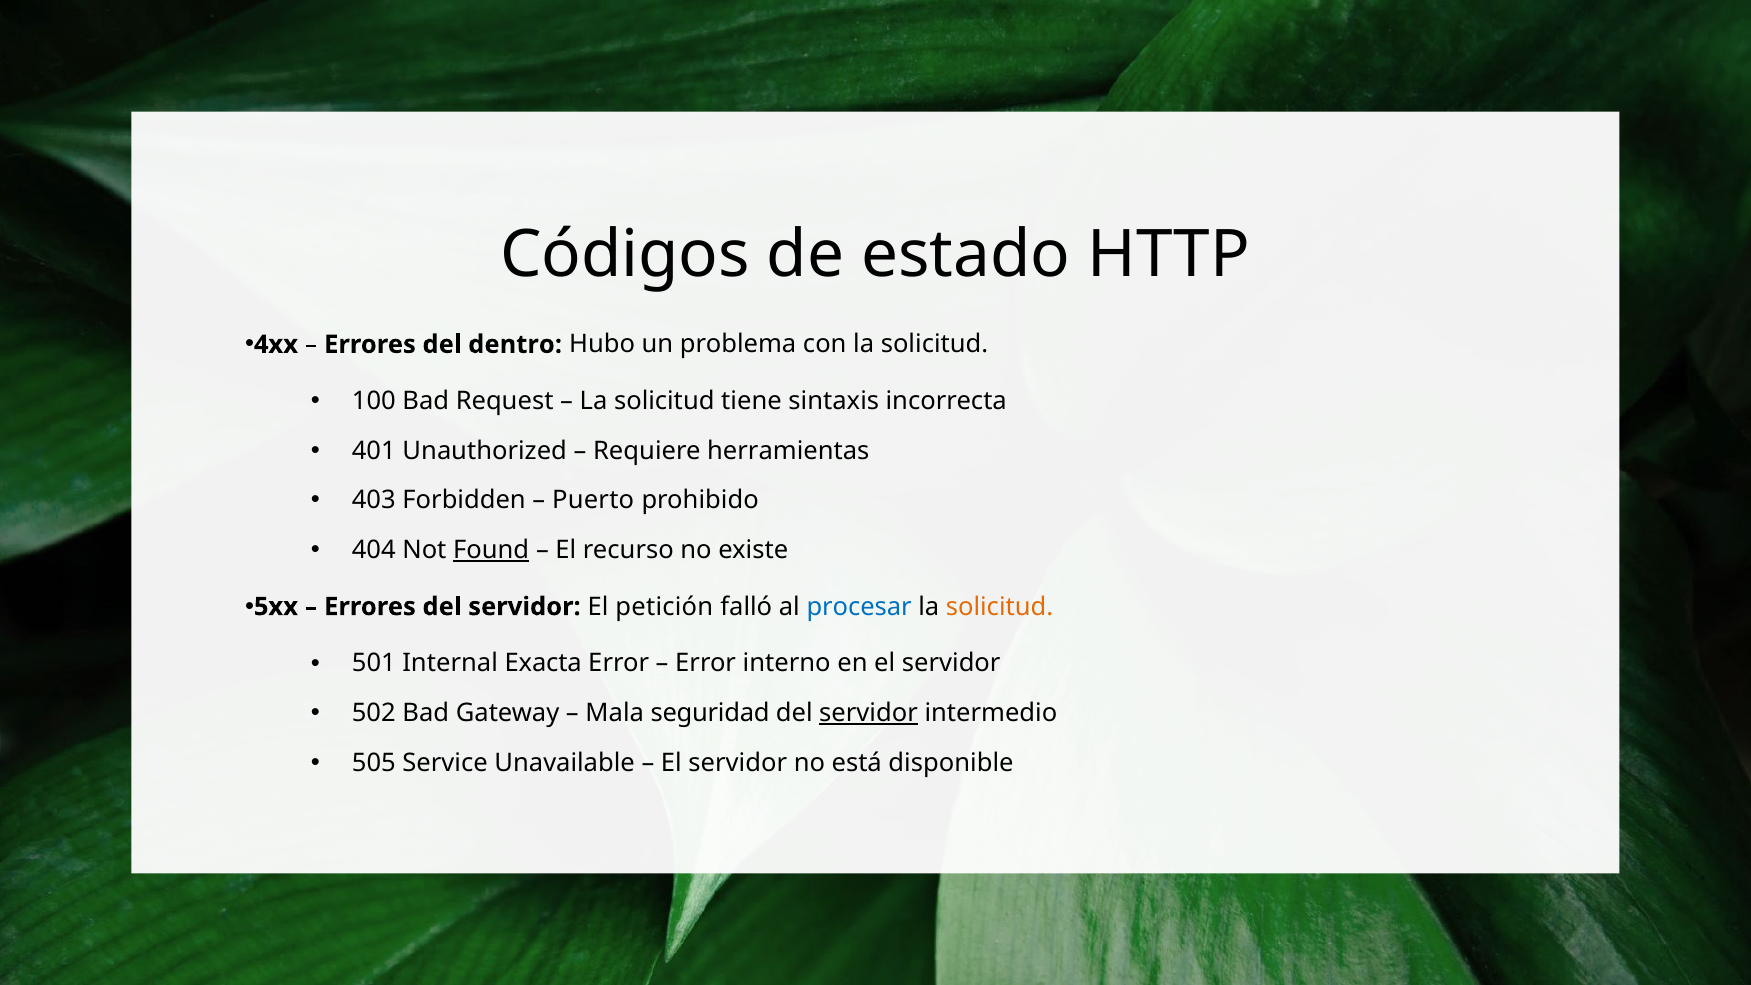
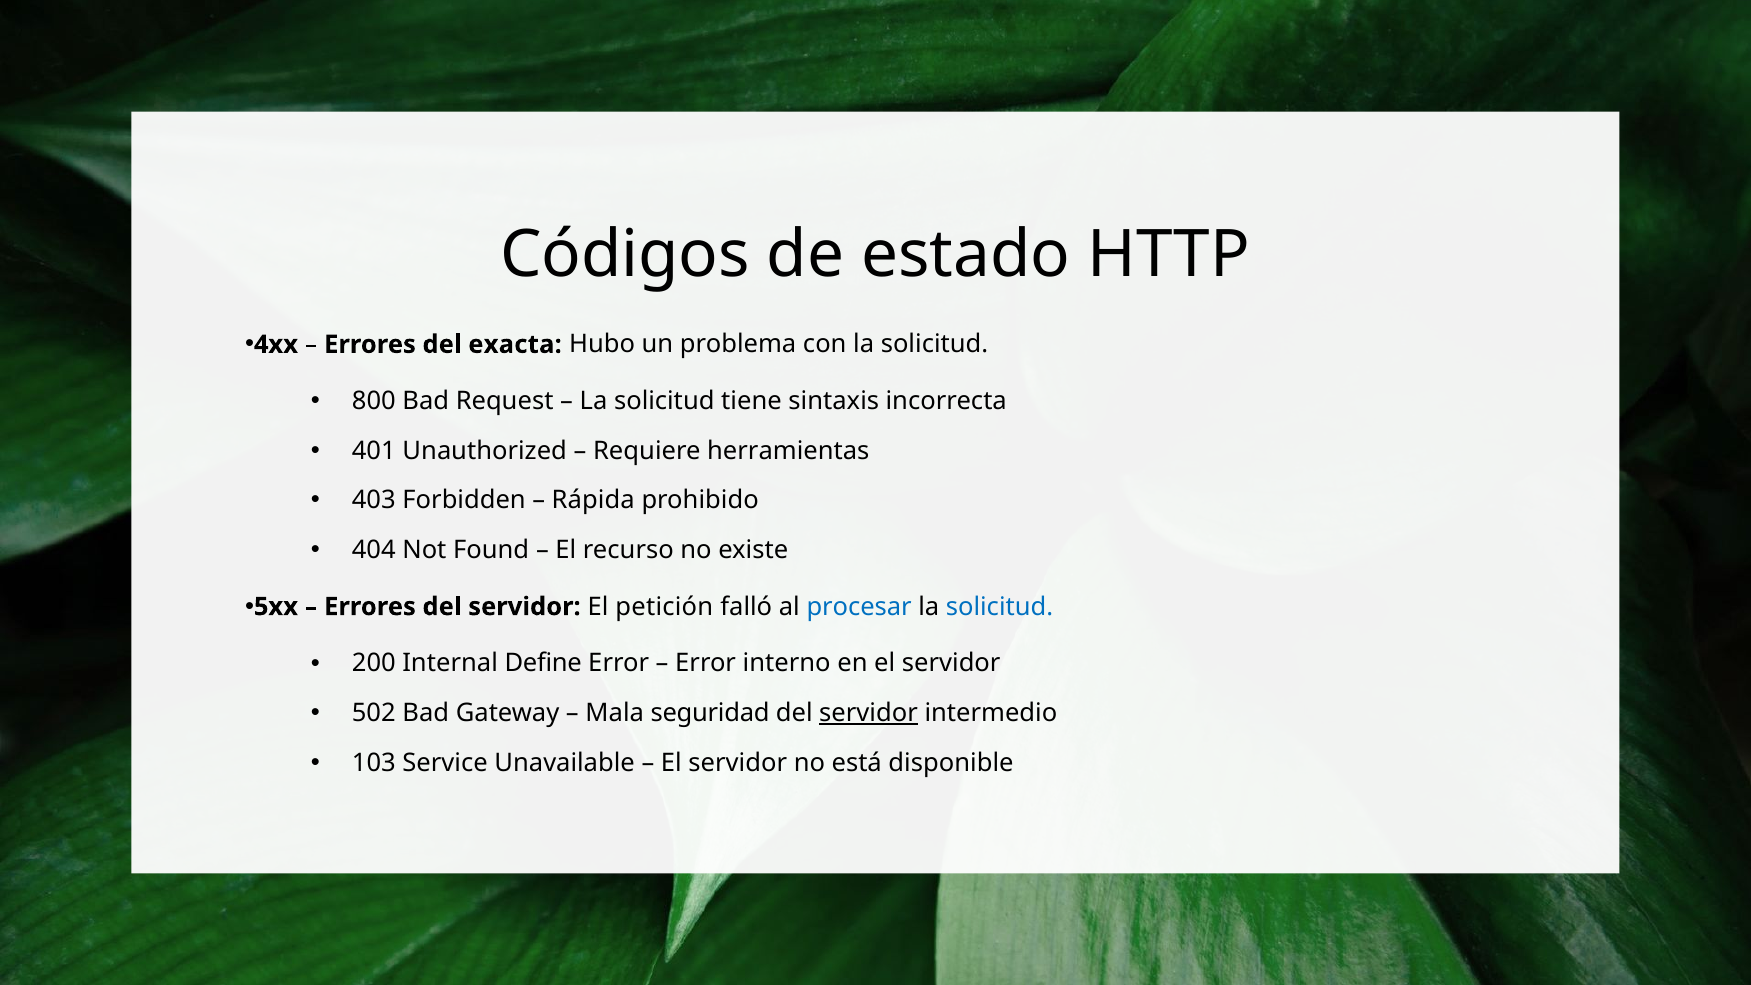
dentro: dentro -> exacta (515, 344)
100: 100 -> 800 (374, 401)
Puerto: Puerto -> Rápida (593, 500)
Found underline: present -> none (491, 550)
solicitud colour: orange -> blue (1000, 607)
501: 501 -> 200 (374, 663)
Exacta: Exacta -> Define (543, 663)
505: 505 -> 103 (374, 763)
